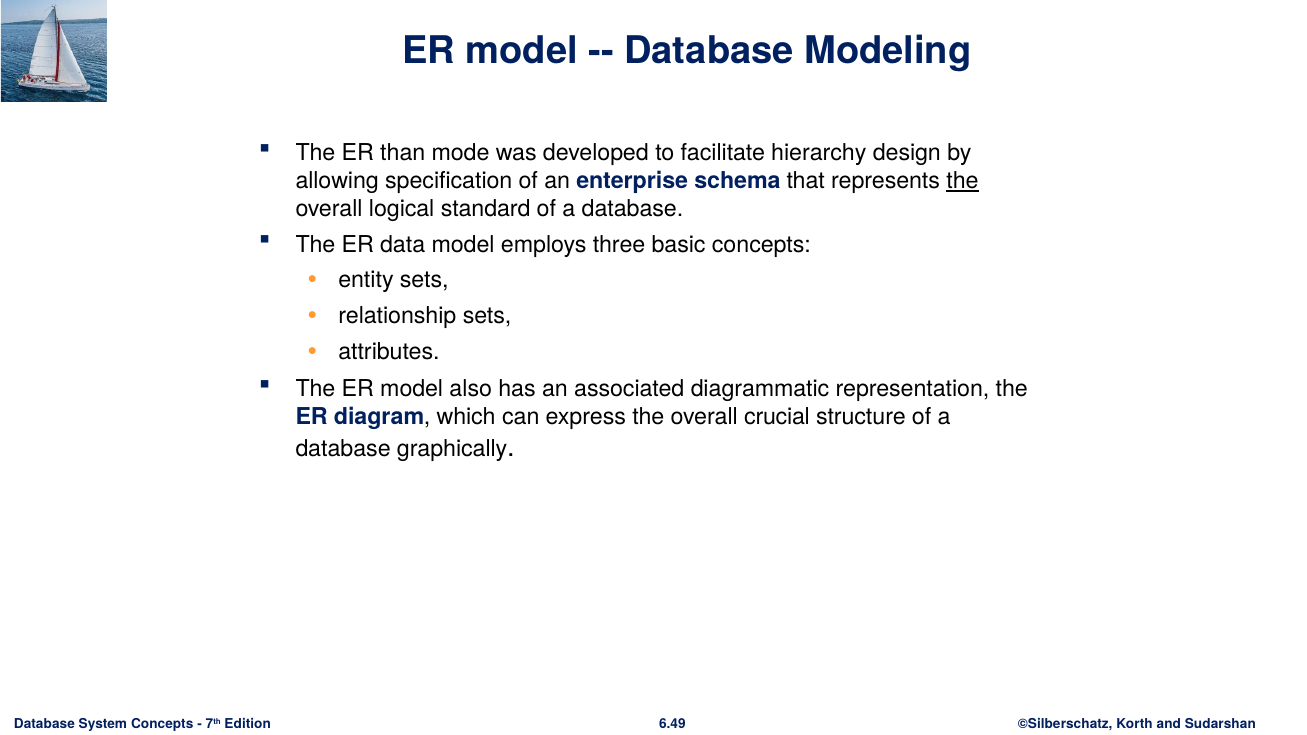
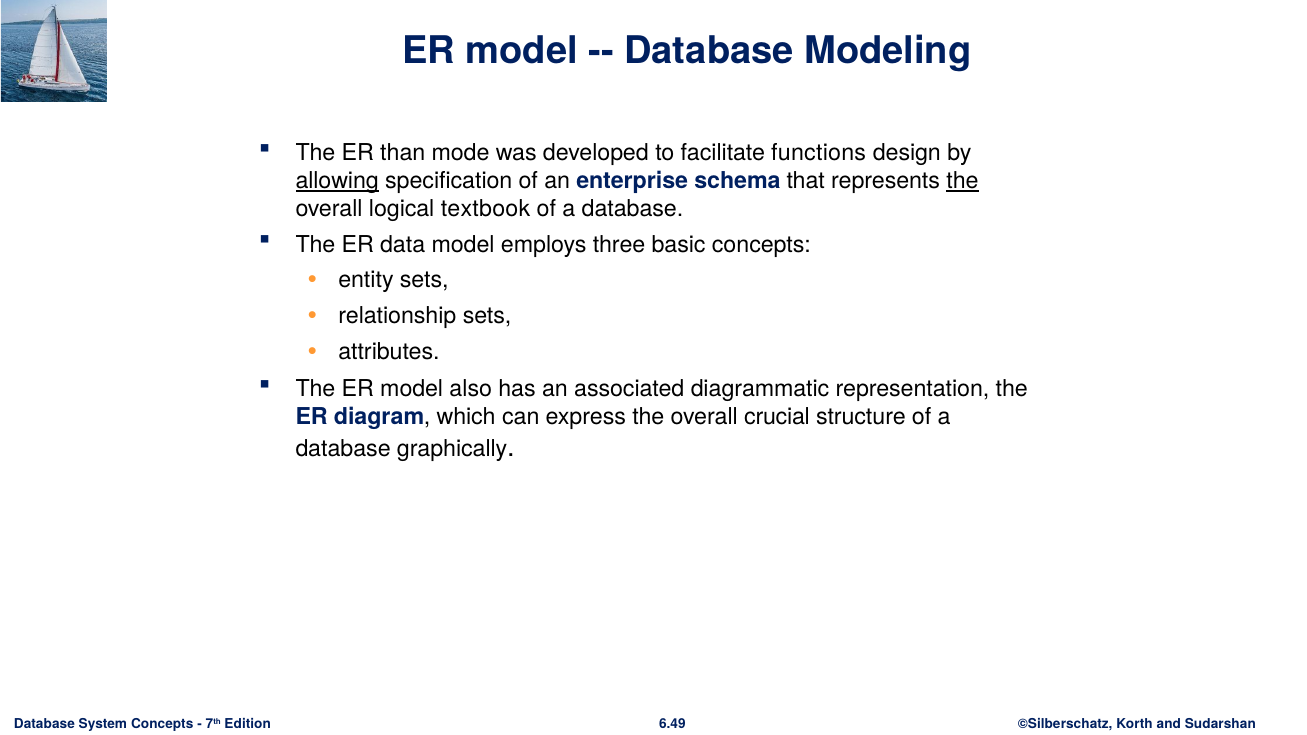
hierarchy: hierarchy -> functions (819, 153)
allowing underline: none -> present (337, 181)
standard: standard -> textbook (485, 209)
